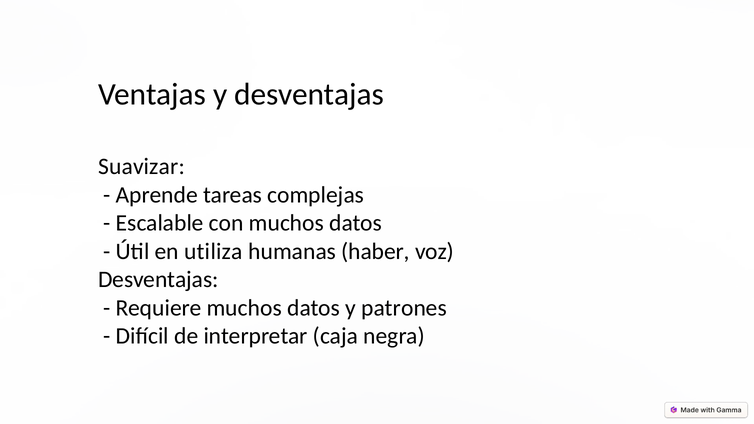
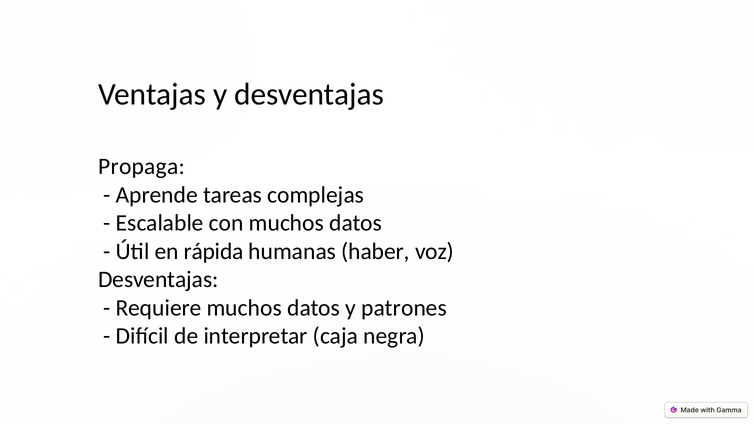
Suavizar: Suavizar -> Propaga (142, 167)
utiliza: utiliza -> rápida (214, 251)
